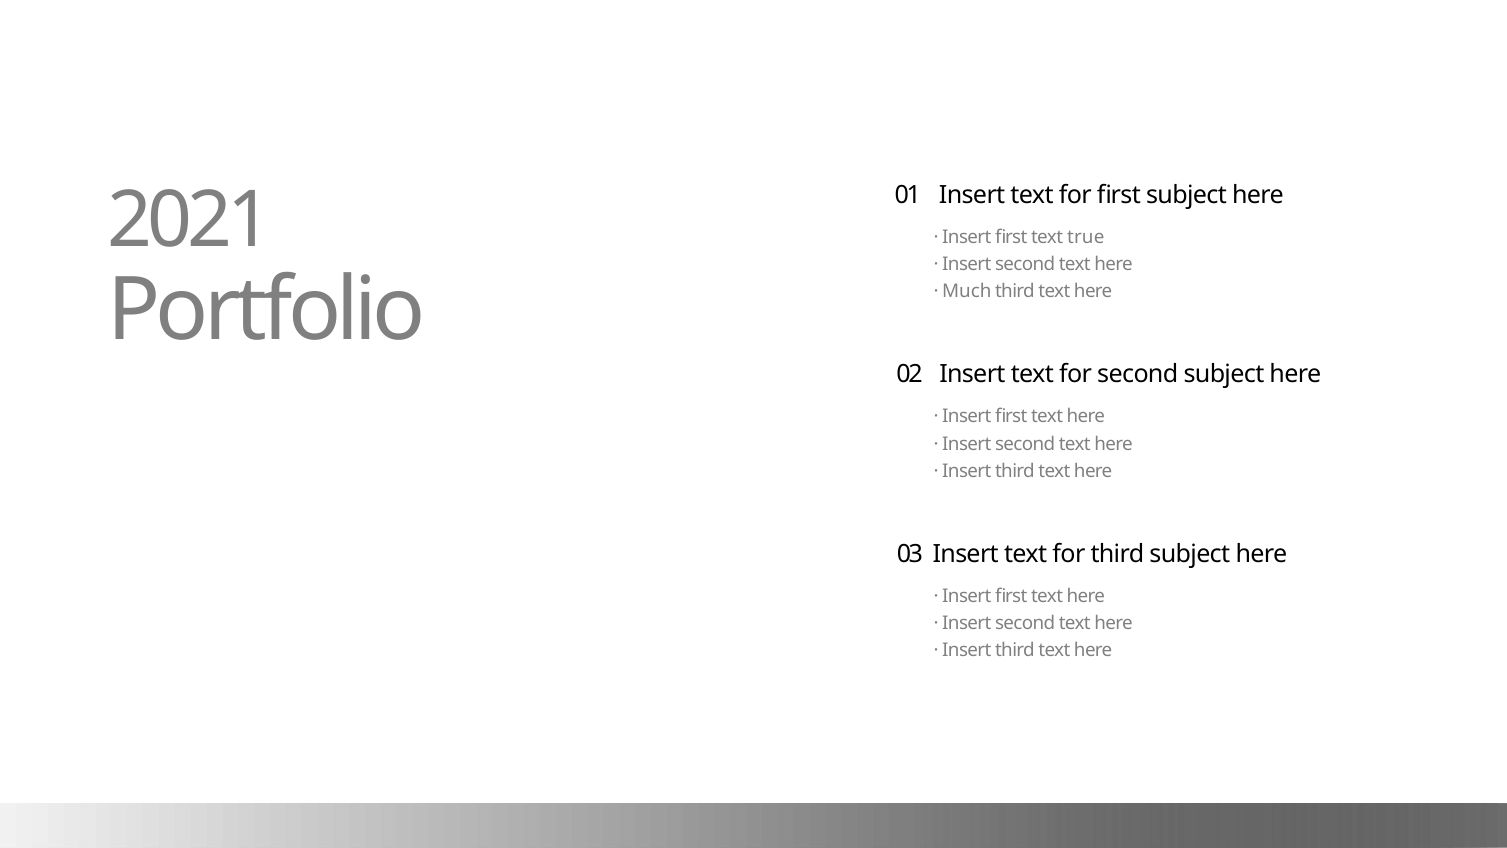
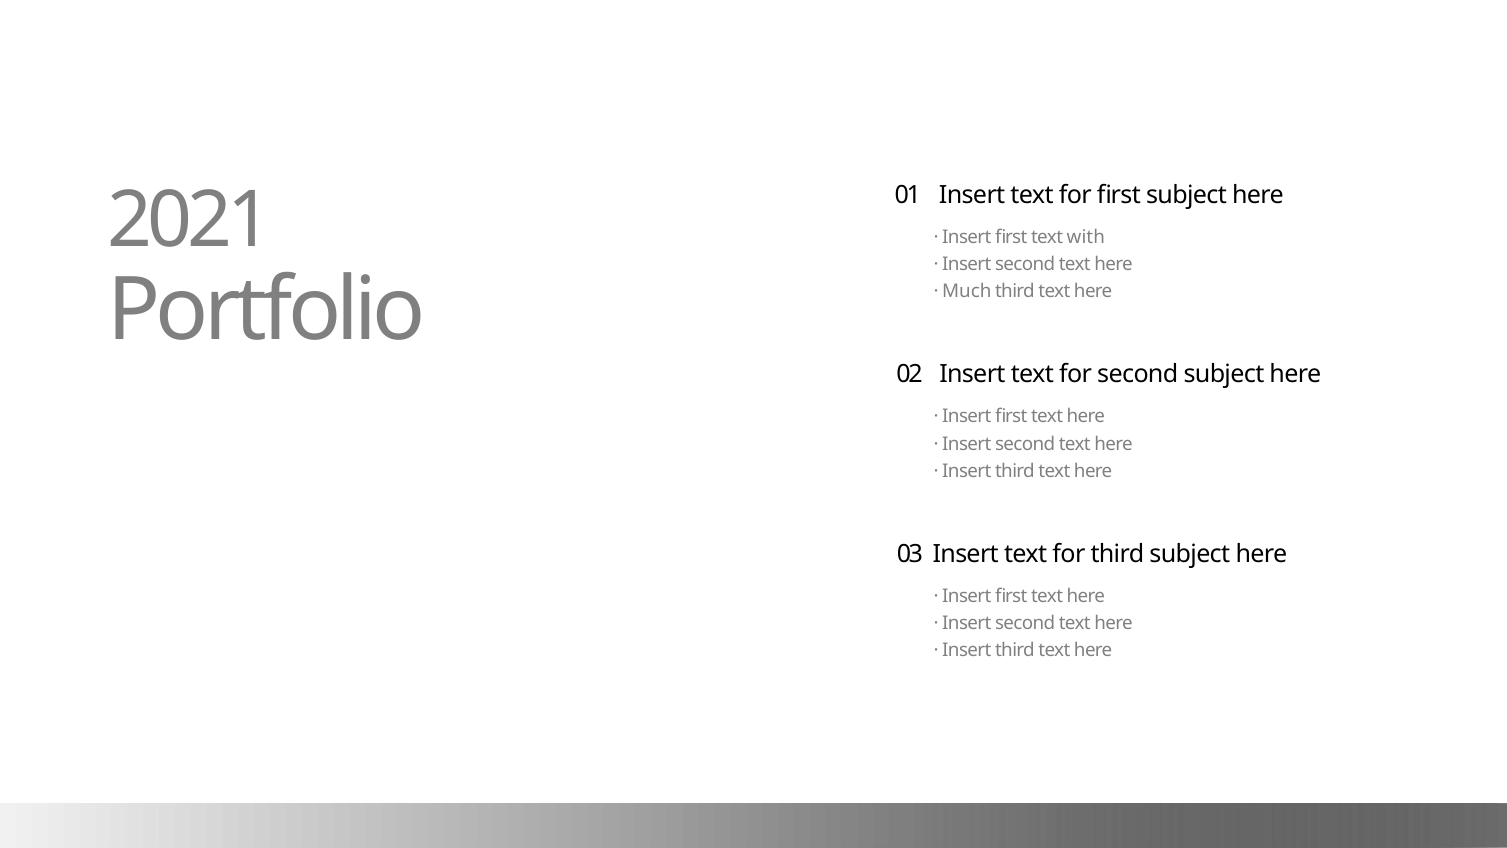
true: true -> with (1086, 237)
